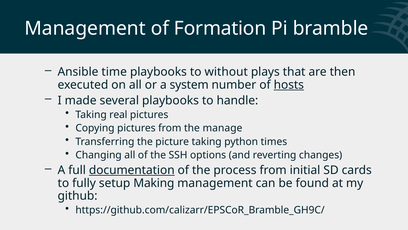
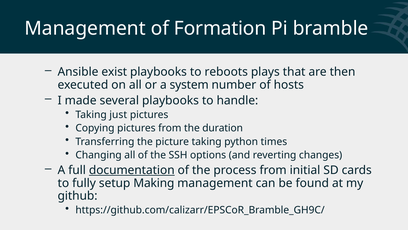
time: time -> exist (114, 72)
without: without -> reboots (226, 72)
hosts underline: present -> none (289, 85)
real: real -> just (118, 114)
manage: manage -> duration (223, 128)
